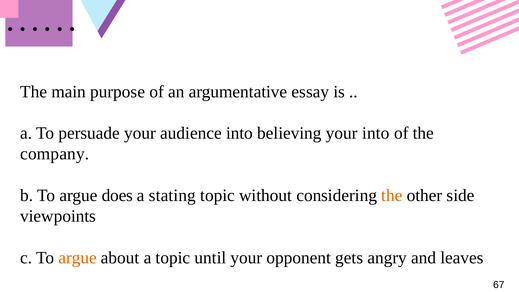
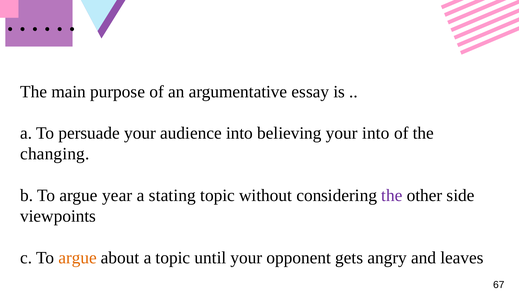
company: company -> changing (55, 154)
does: does -> year (117, 195)
the colour: orange -> purple (392, 195)
